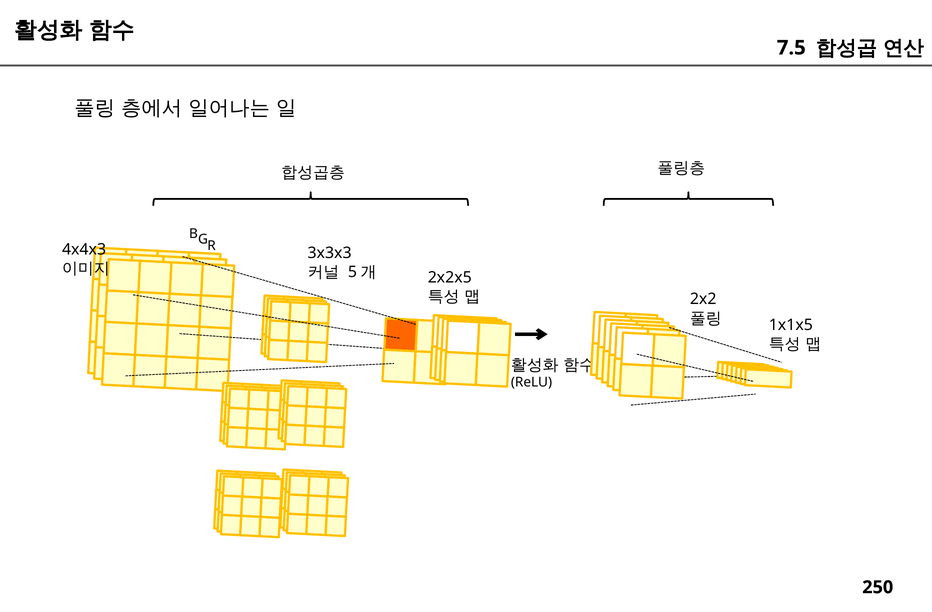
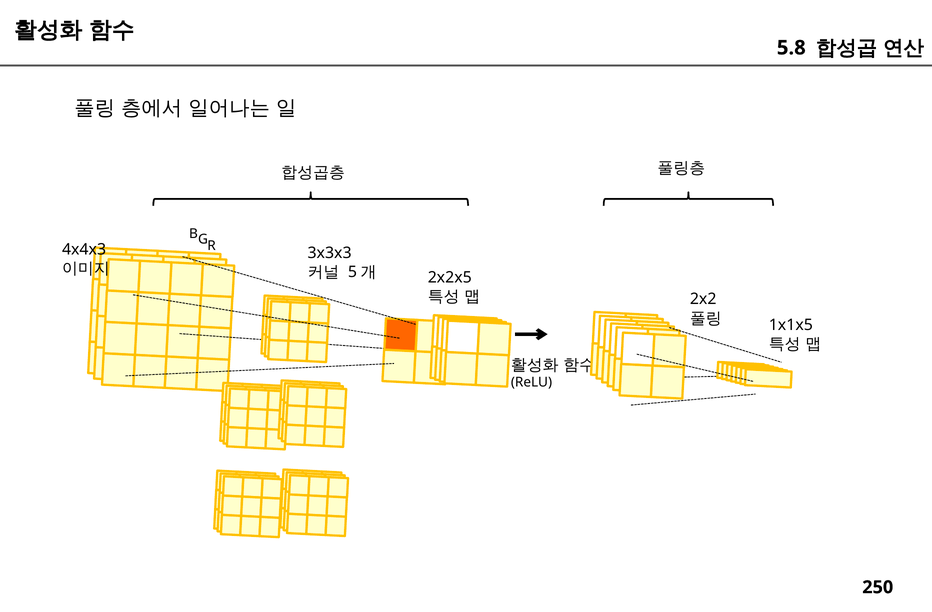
7.5: 7.5 -> 5.8 (791, 48)
